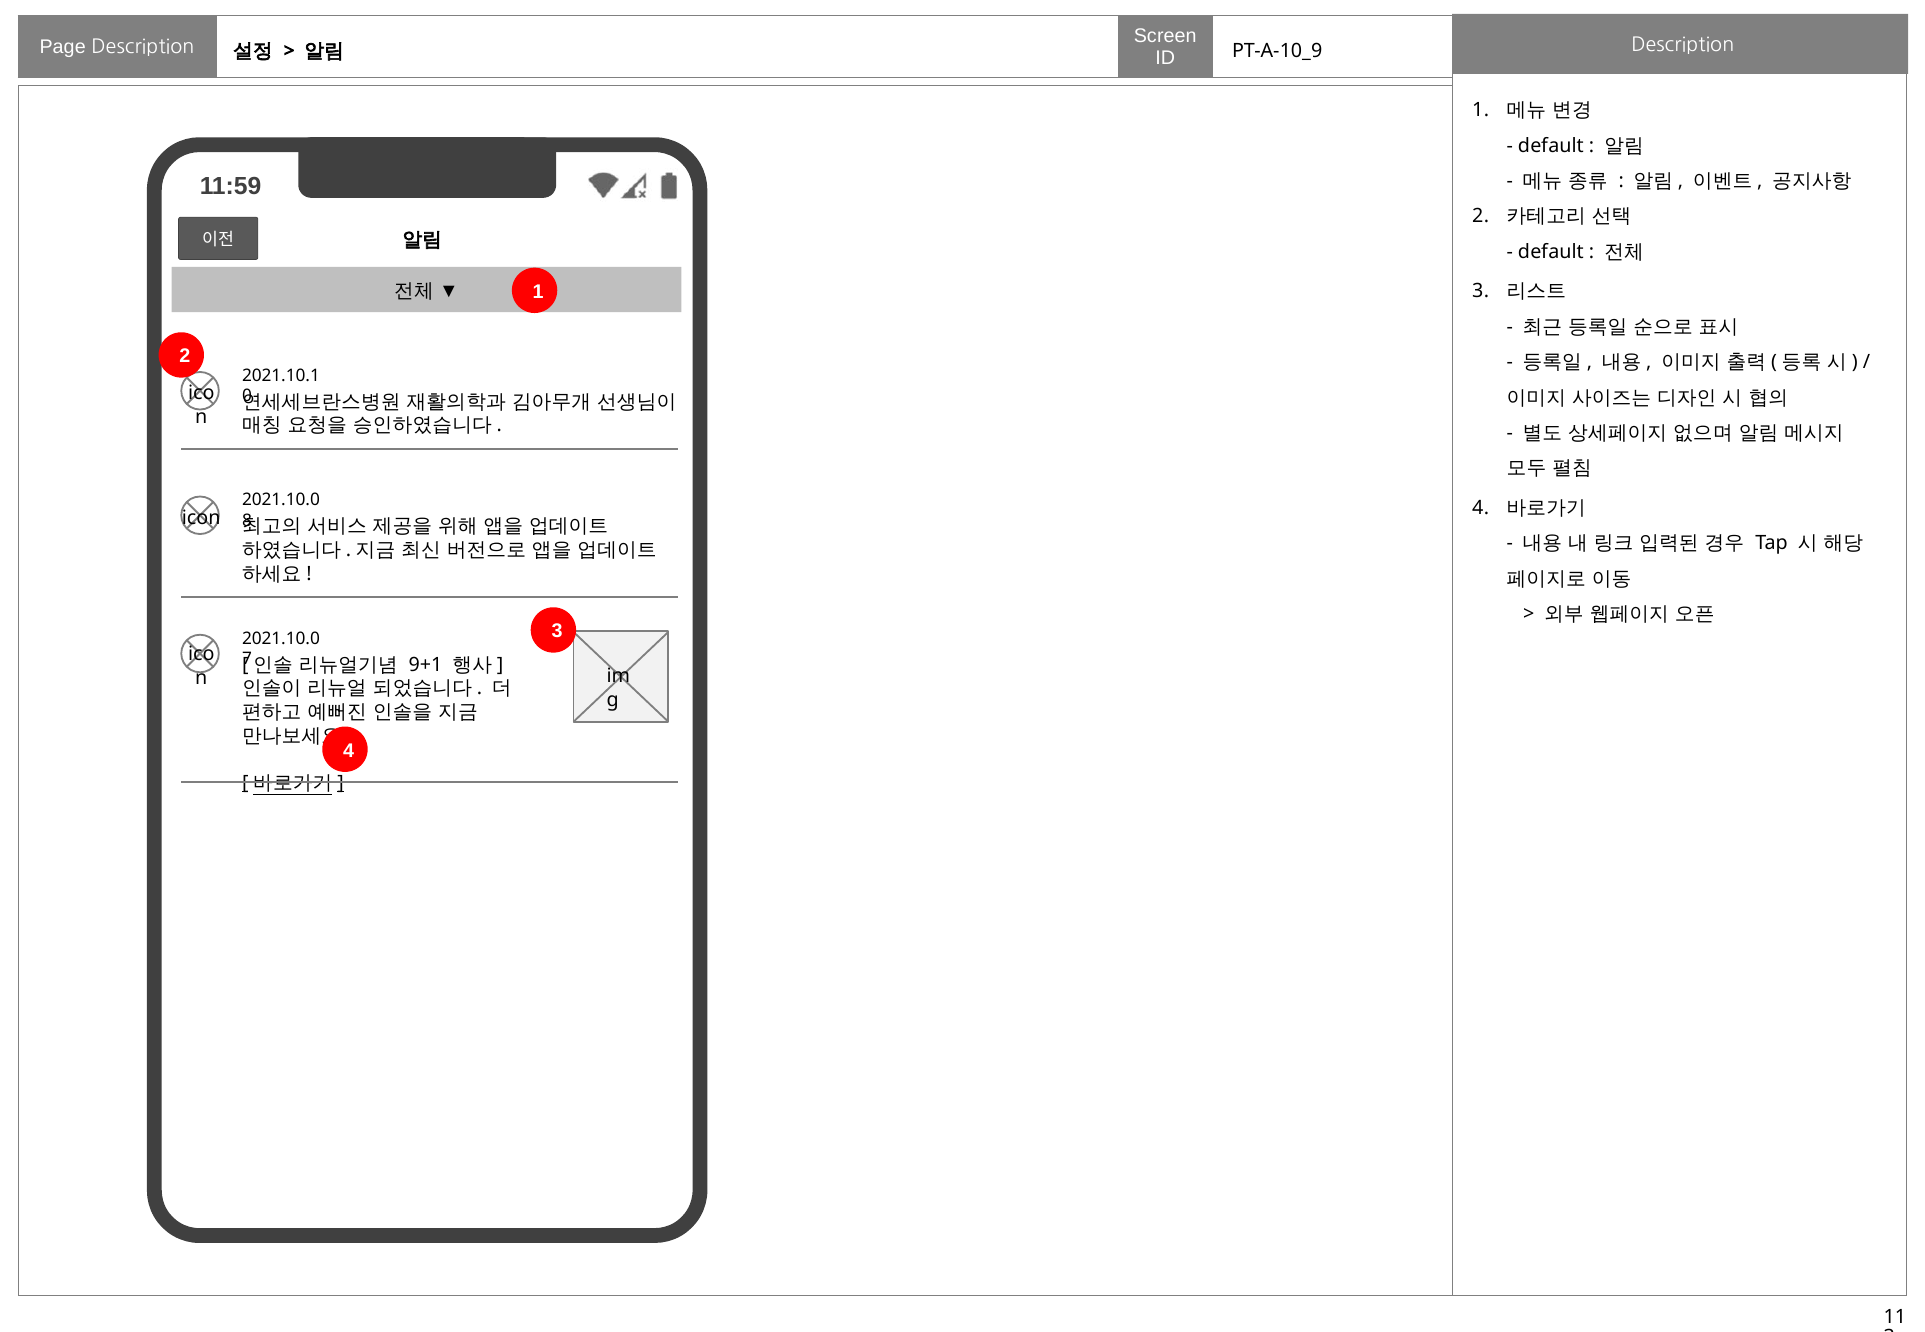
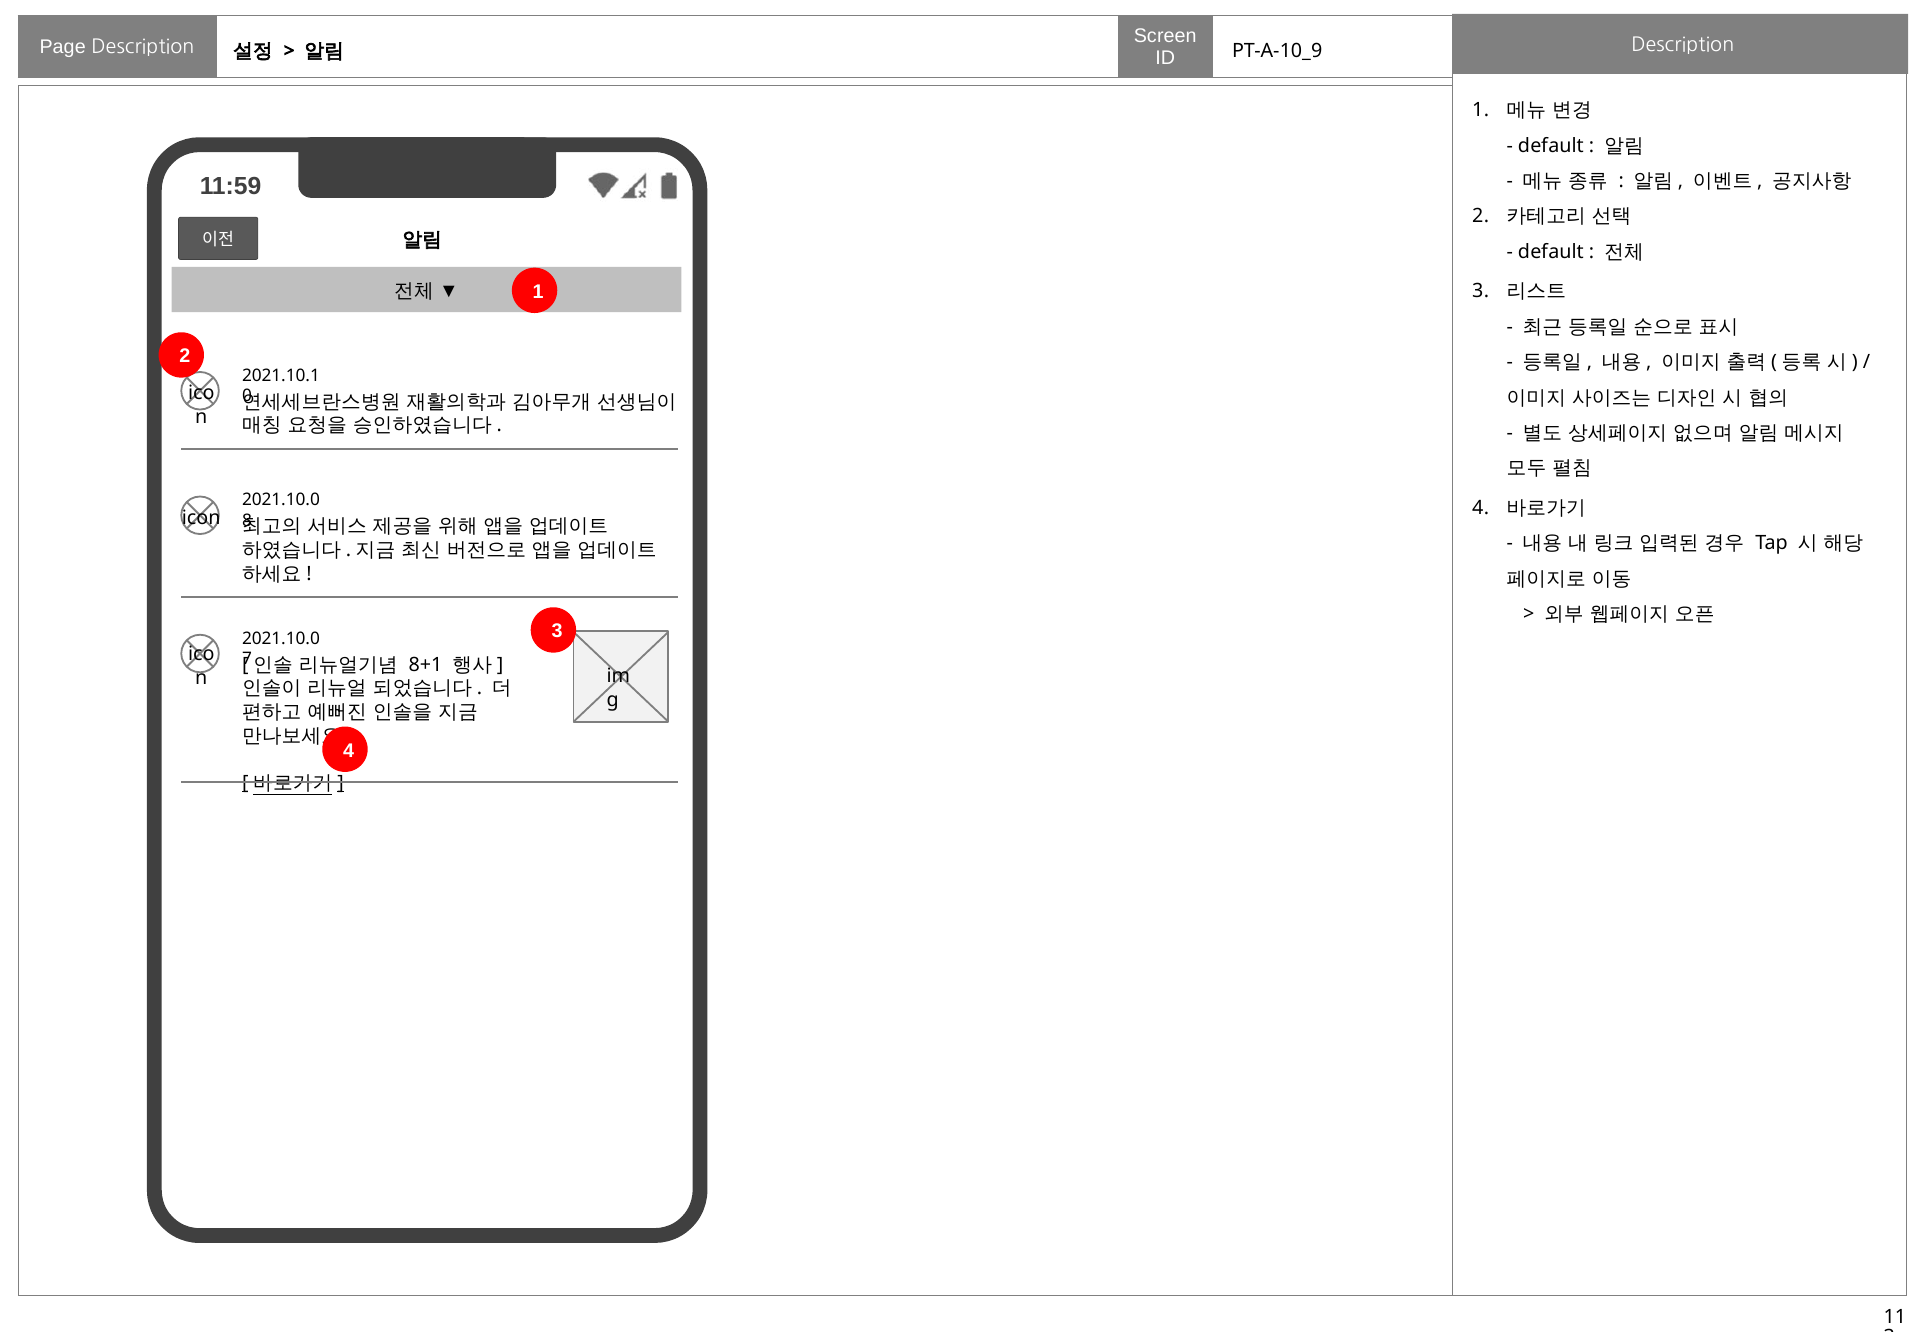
9+1: 9+1 -> 8+1 (426, 665)
